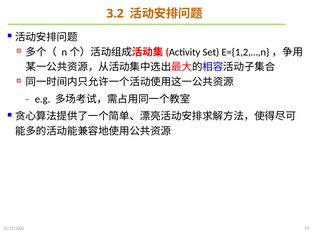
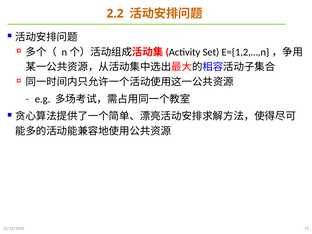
3.2: 3.2 -> 2.2 (115, 14)
